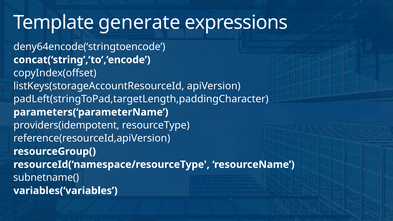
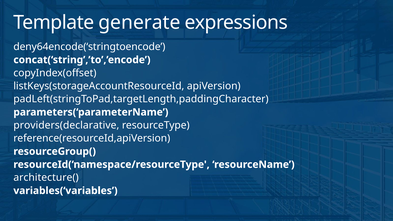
providers(idempotent: providers(idempotent -> providers(declarative (66, 125)
subnetname(: subnetname( -> architecture( (46, 178)
